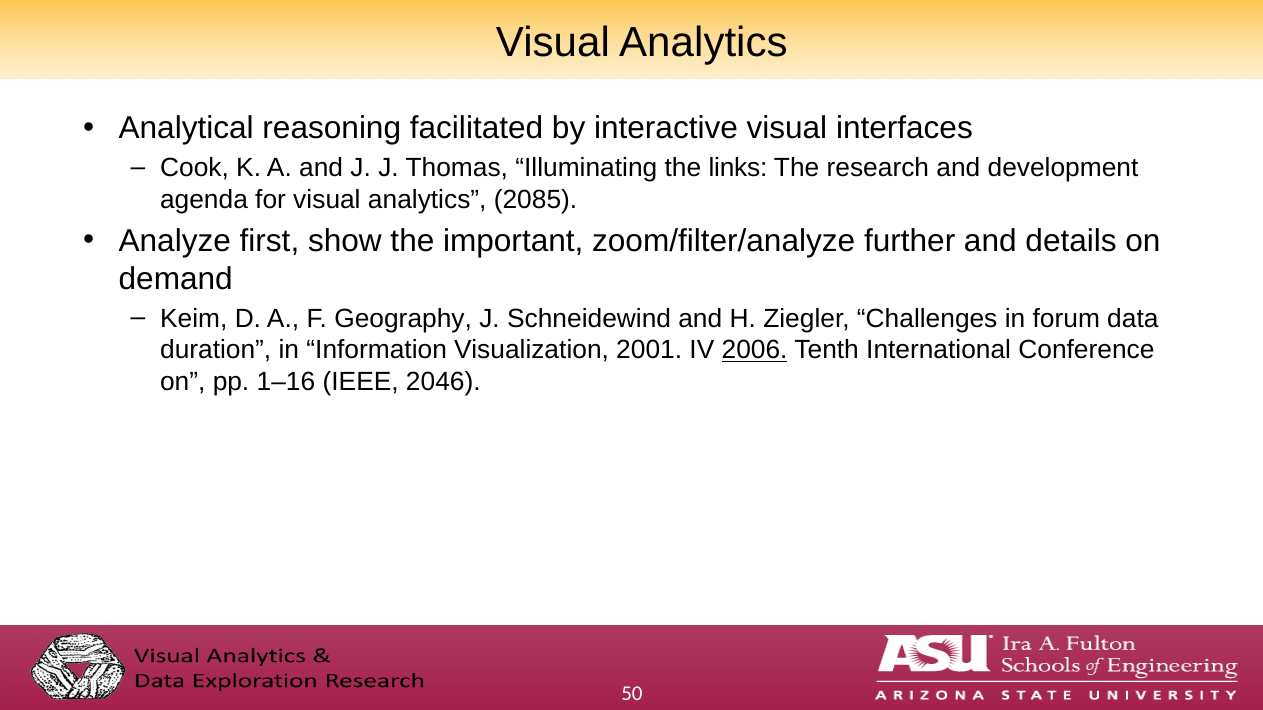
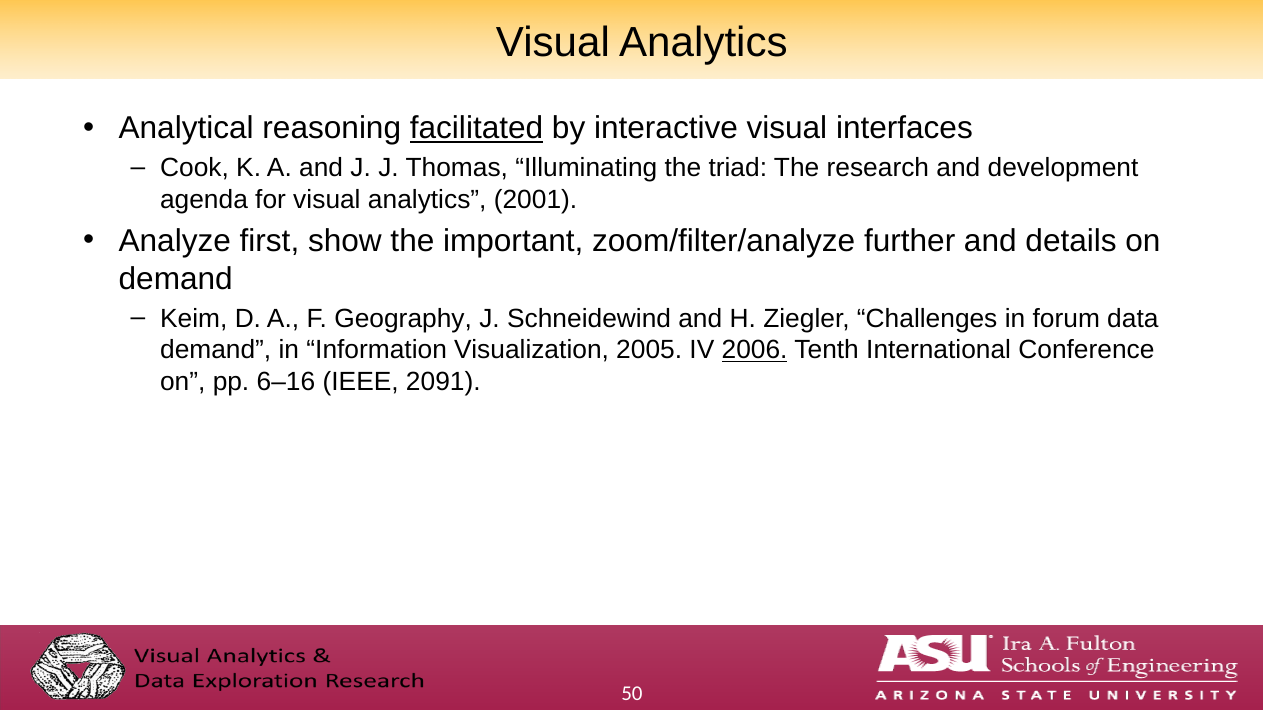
facilitated underline: none -> present (477, 129)
links: links -> triad (738, 168)
2085: 2085 -> 2001 (536, 200)
duration: duration -> demand (216, 350)
2001: 2001 -> 2005 (649, 350)
1–16: 1–16 -> 6–16 (286, 382)
2046: 2046 -> 2091 (443, 382)
